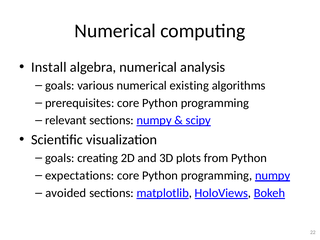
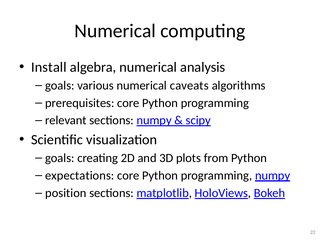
existing: existing -> caveats (189, 86)
avoided: avoided -> position (66, 193)
